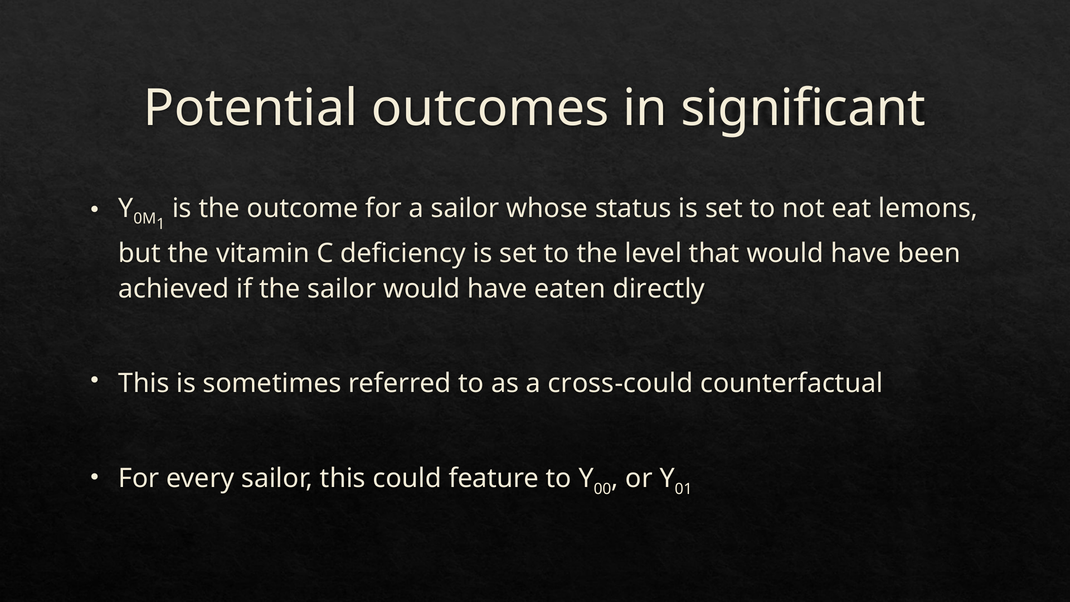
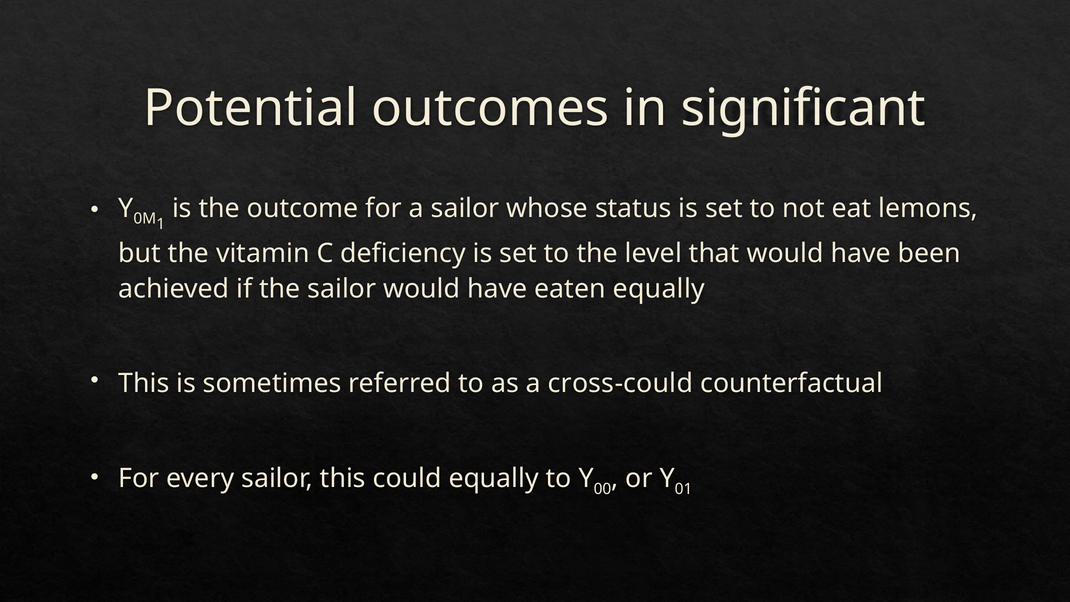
eaten directly: directly -> equally (659, 289)
could feature: feature -> equally (494, 478)
